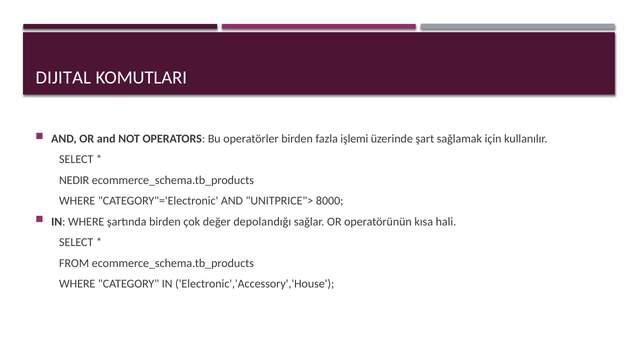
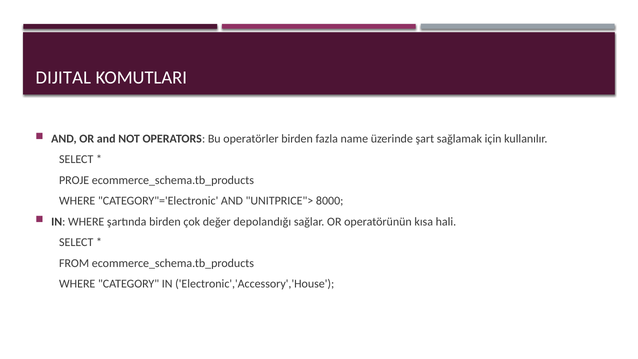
işlemi: işlemi -> name (354, 139)
NEDIR: NEDIR -> PROJE (74, 180)
